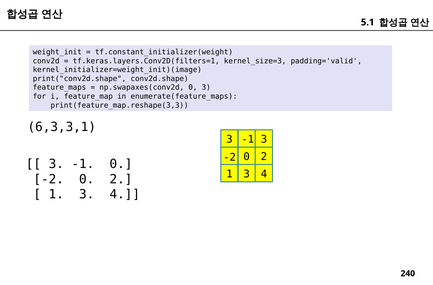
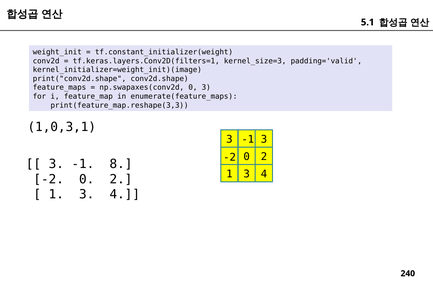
6,3,3,1: 6,3,3,1 -> 1,0,3,1 (62, 127)
-1 0: 0 -> 8 (121, 164)
